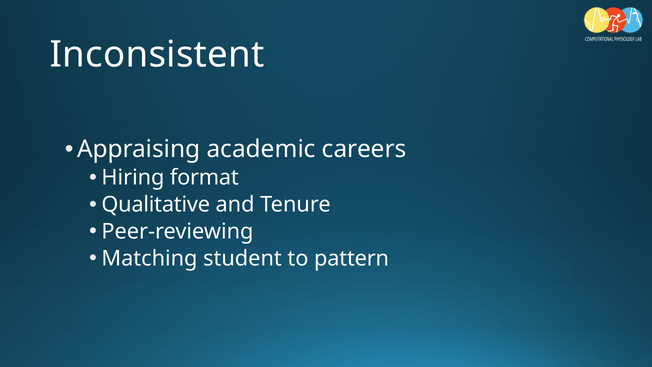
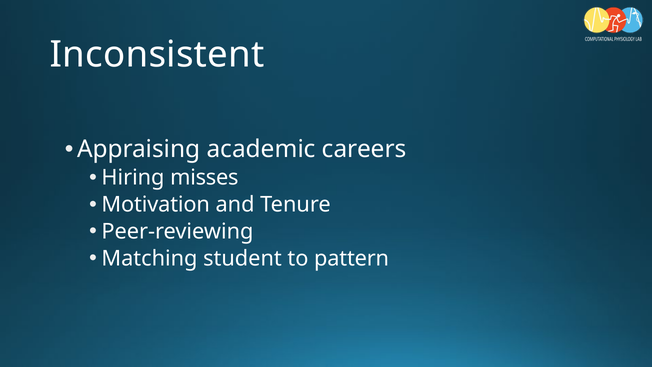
format: format -> misses (204, 178)
Qualitative: Qualitative -> Motivation (156, 205)
